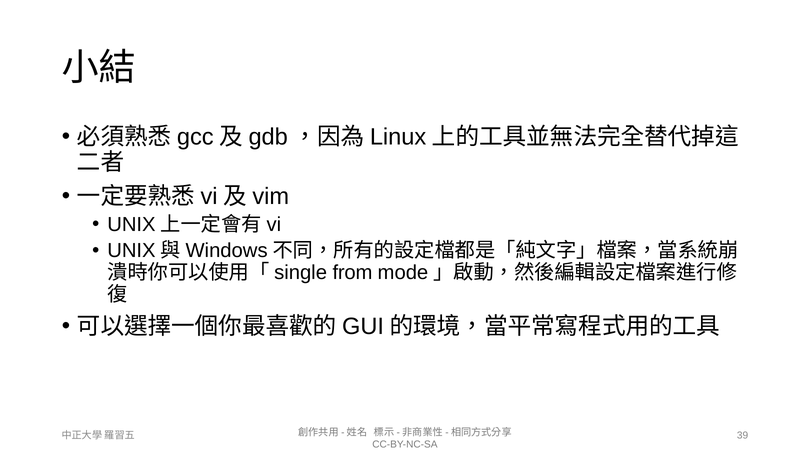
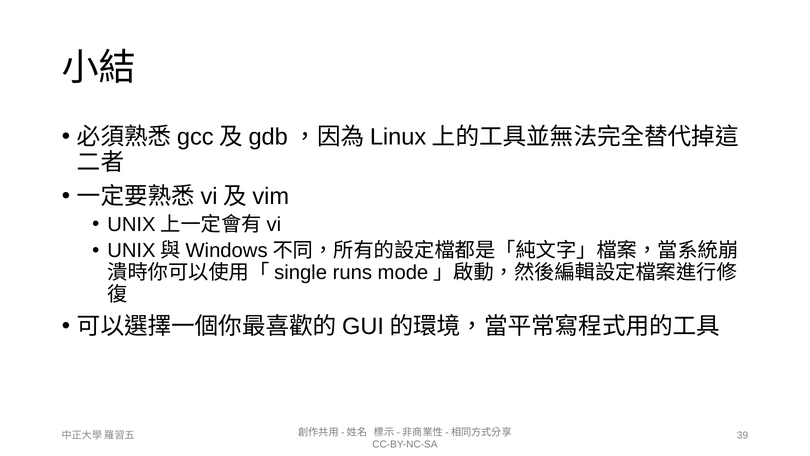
from: from -> runs (352, 272)
